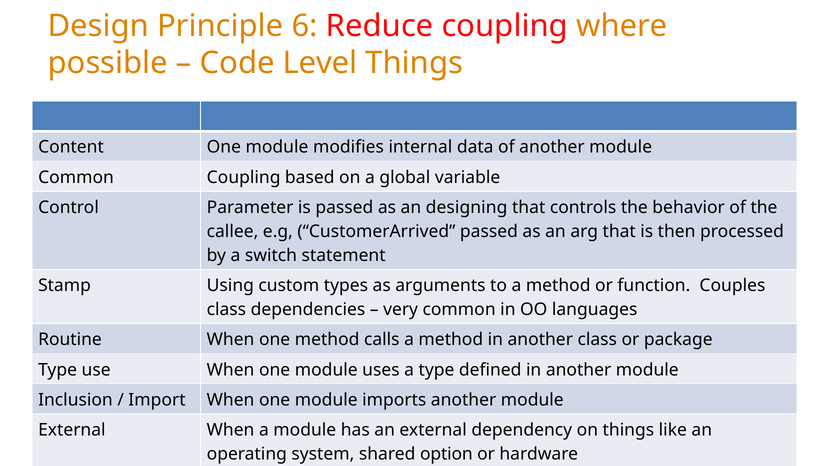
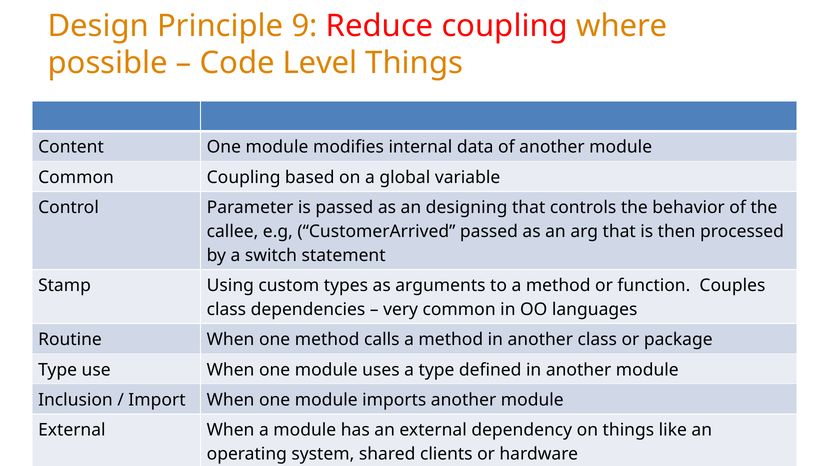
6: 6 -> 9 (305, 26)
option: option -> clients (446, 454)
